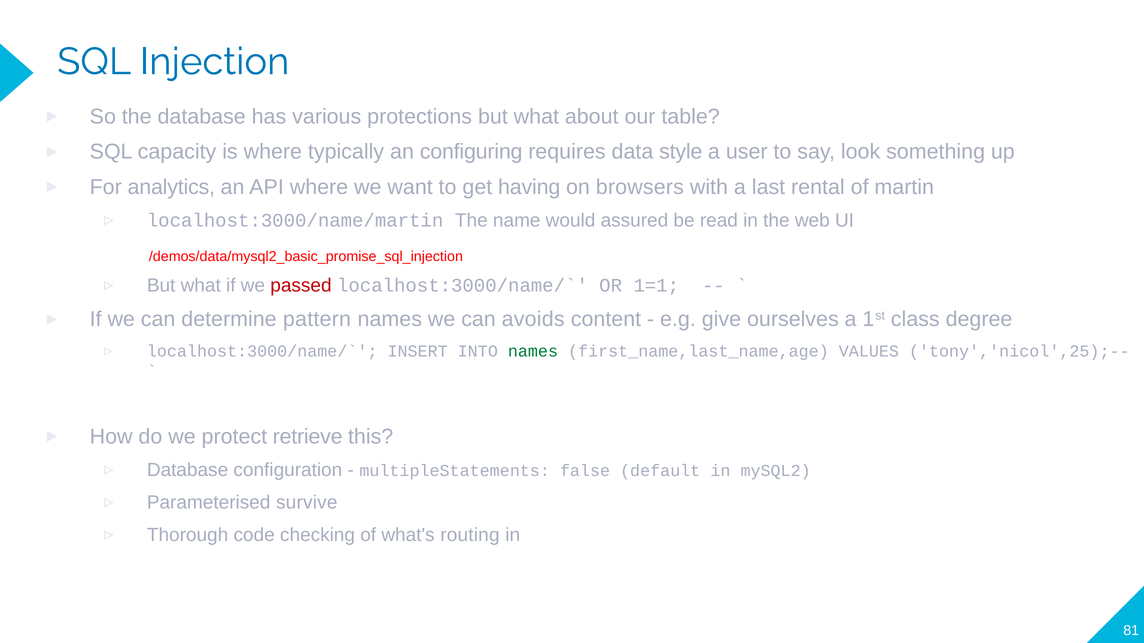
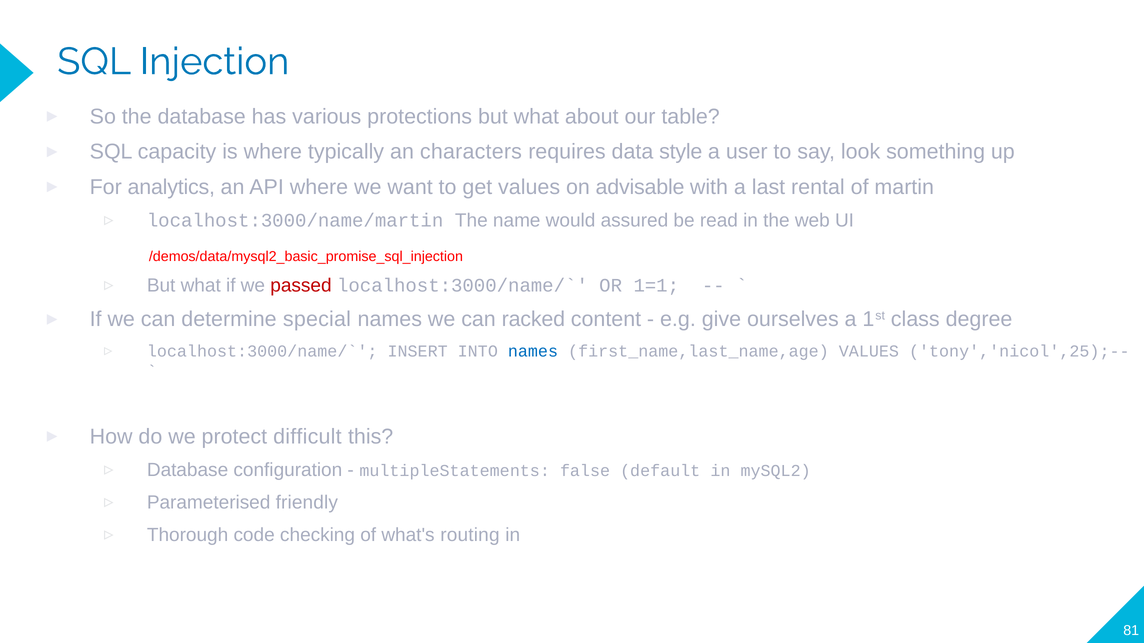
configuring: configuring -> characters (471, 152)
get having: having -> values (529, 187)
browsers: browsers -> advisable (640, 187)
pattern: pattern -> special (317, 320)
avoids: avoids -> racked (533, 320)
names colour: green -> blue (533, 352)
retrieve: retrieve -> difficult (307, 437)
survive: survive -> friendly (307, 503)
